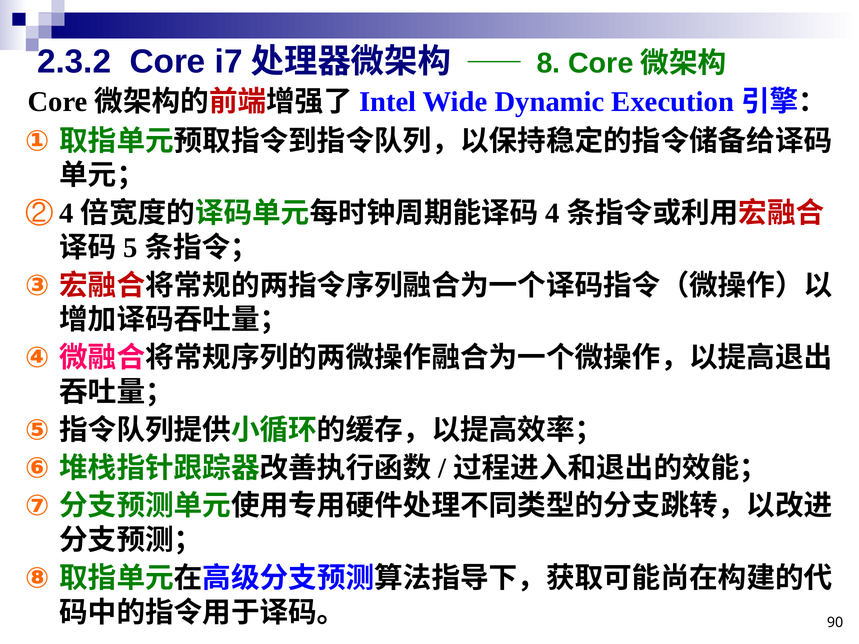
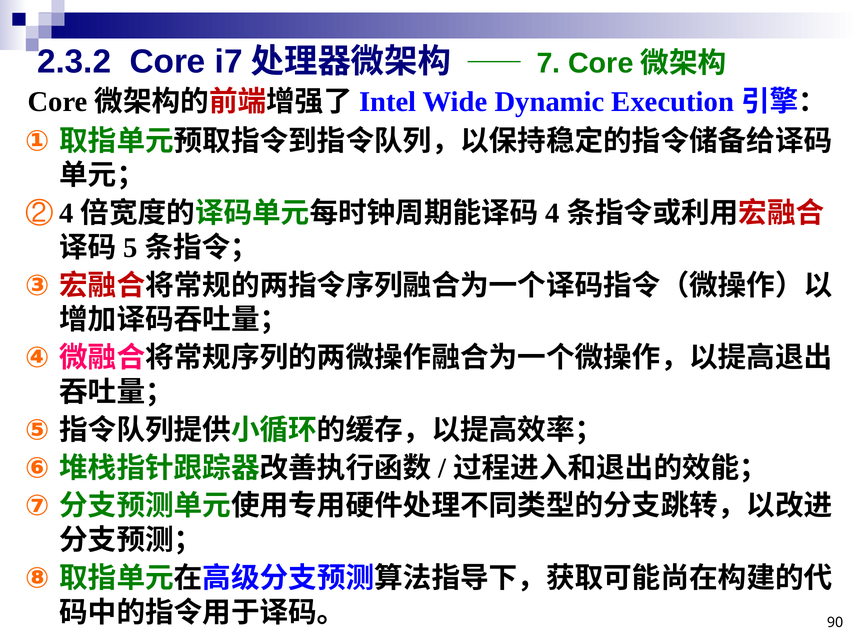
8: 8 -> 7 (548, 63)
